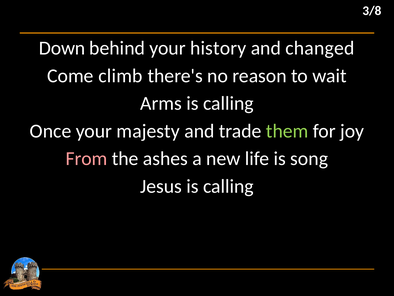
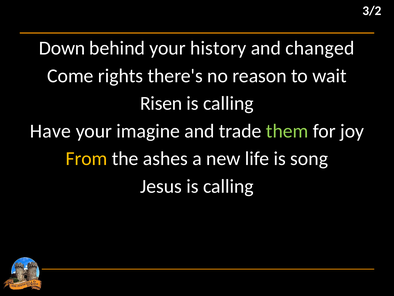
3/8: 3/8 -> 3/2 (372, 11)
climb: climb -> rights (121, 76)
Arms: Arms -> Risen (161, 103)
Once: Once -> Have (50, 131)
majesty: majesty -> imagine (148, 131)
From colour: pink -> yellow (87, 158)
